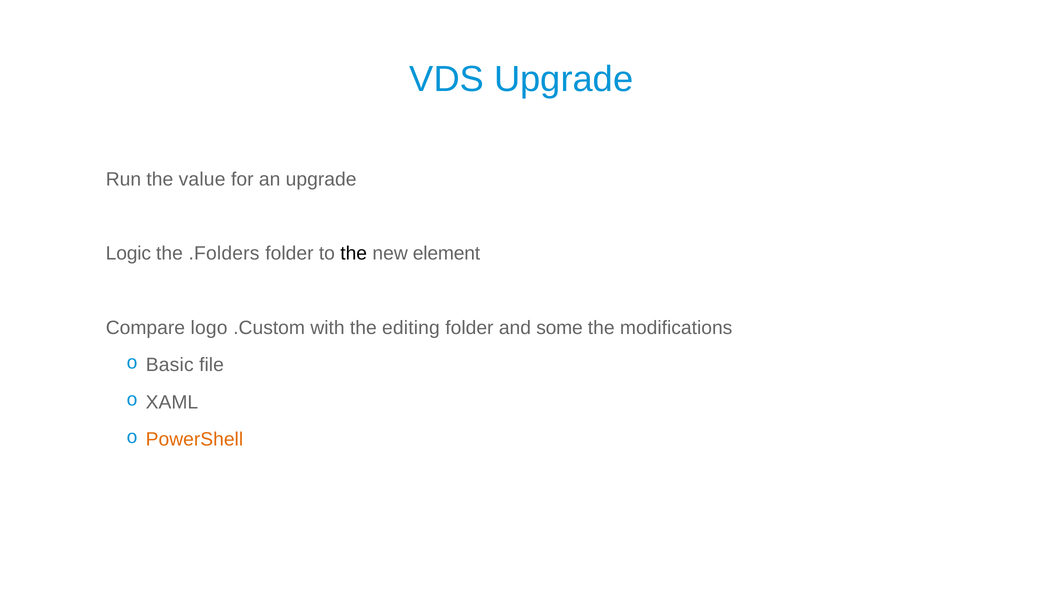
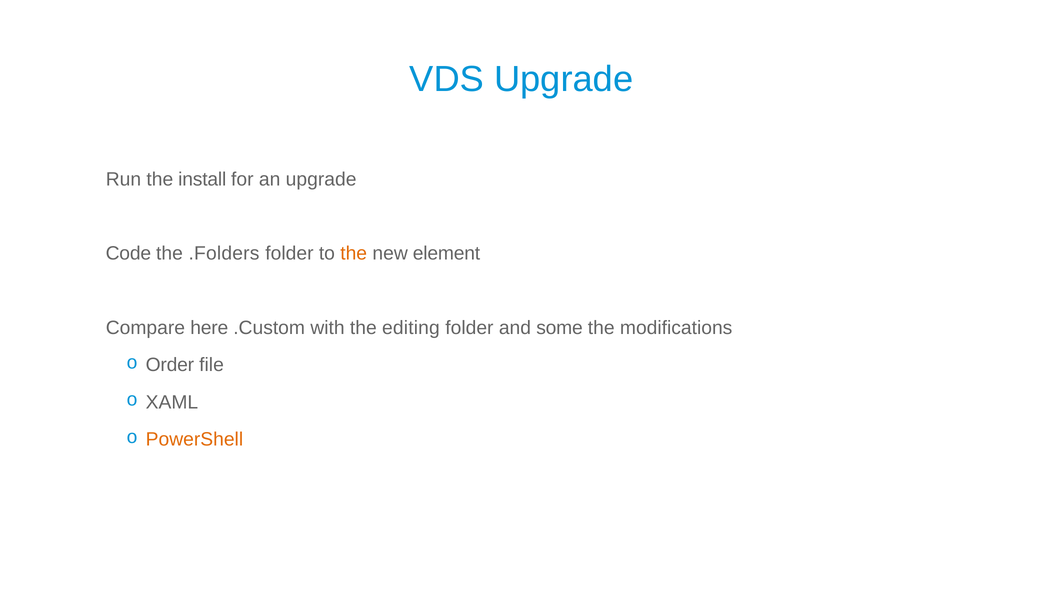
value: value -> install (202, 179)
Logic: Logic -> Code (128, 254)
the colour: black -> orange (354, 254)
logo: logo -> here (209, 328)
Basic: Basic -> Order (170, 365)
